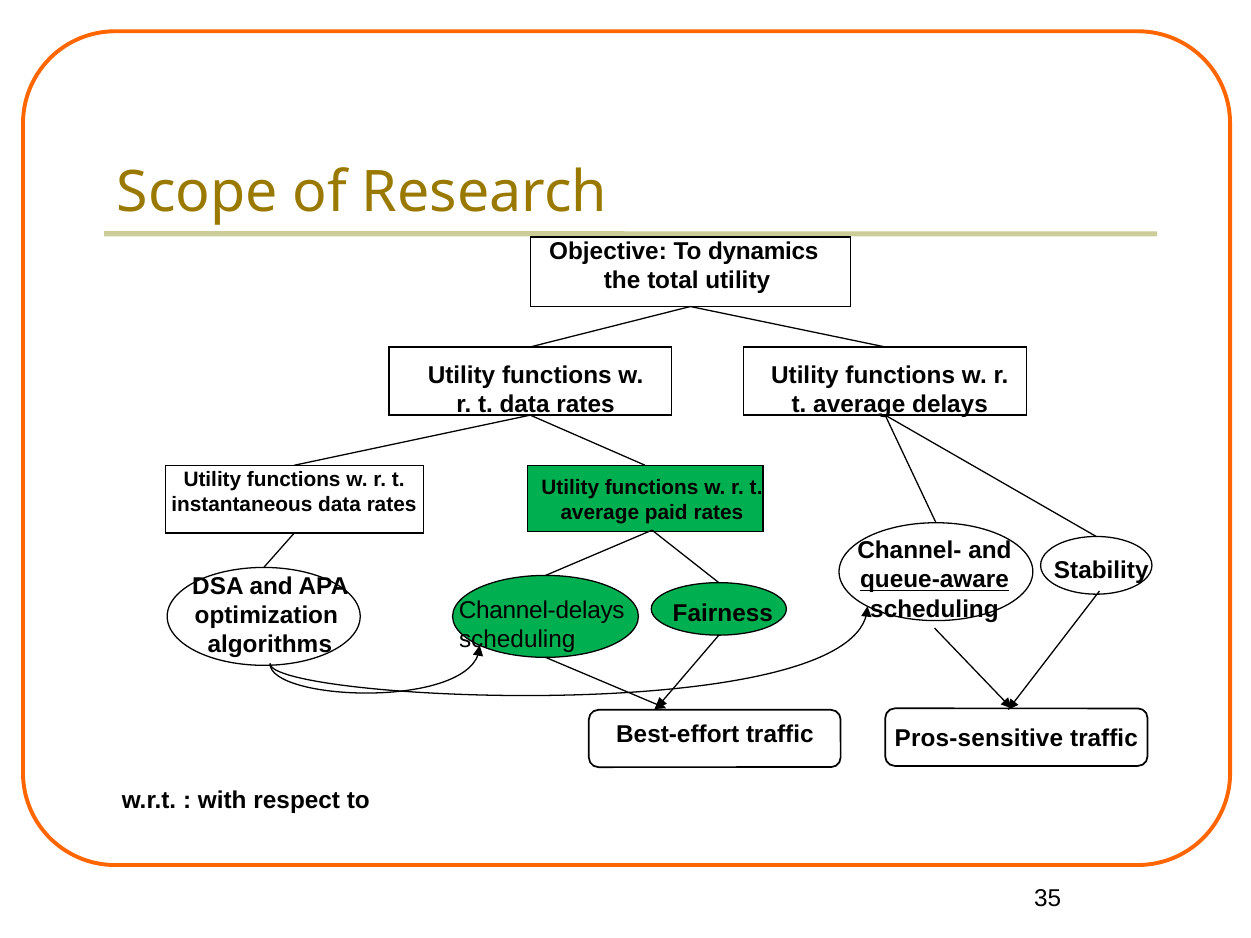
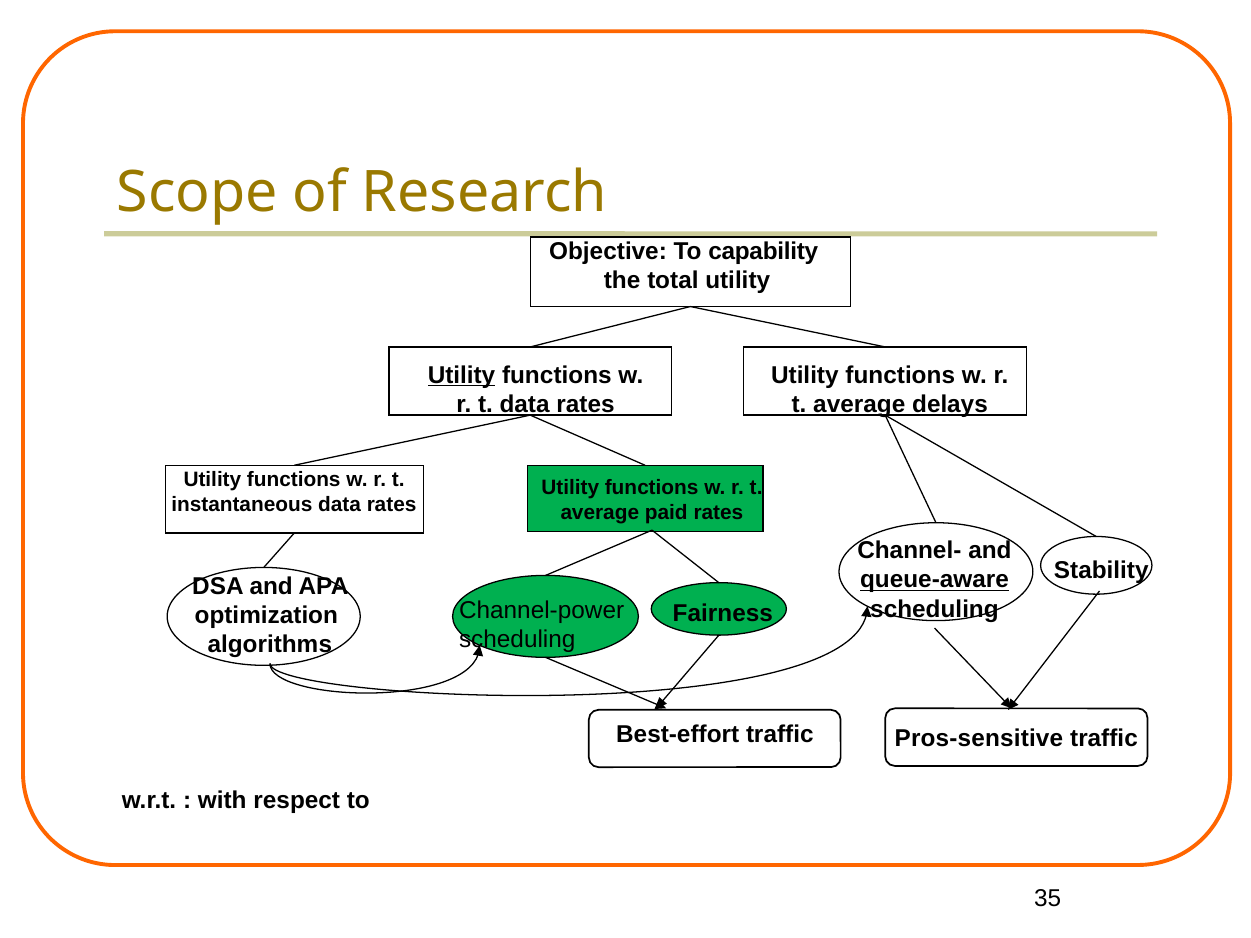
dynamics: dynamics -> capability (763, 252)
Utility underline: none -> present (461, 375)
Channel-delays: Channel-delays -> Channel-power (542, 611)
